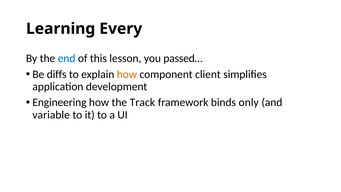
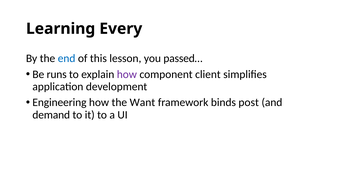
diffs: diffs -> runs (57, 74)
how colour: orange -> purple (127, 74)
Track: Track -> Want (142, 102)
only: only -> post (249, 102)
variable: variable -> demand (51, 115)
